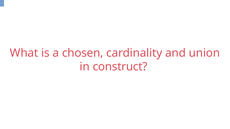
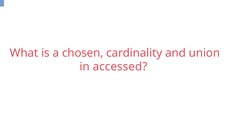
construct: construct -> accessed (120, 67)
